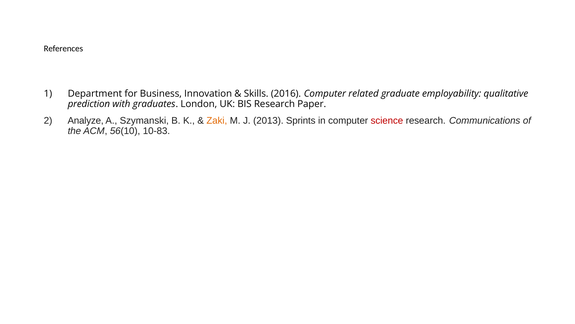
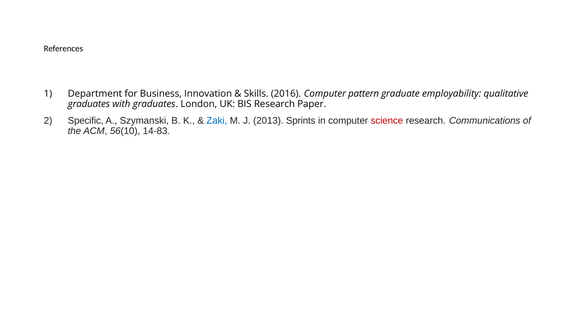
related: related -> pattern (364, 93)
prediction: prediction -> graduates (89, 104)
Analyze: Analyze -> Specific (86, 120)
Zaki colour: orange -> blue (217, 120)
10-83: 10-83 -> 14-83 (156, 131)
